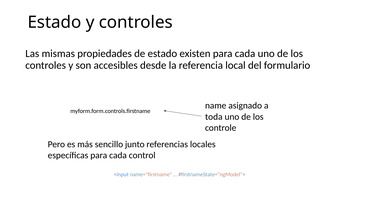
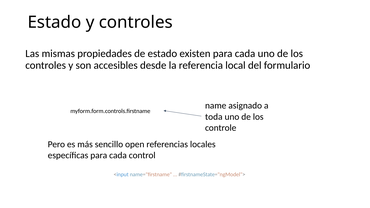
junto: junto -> open (135, 144)
